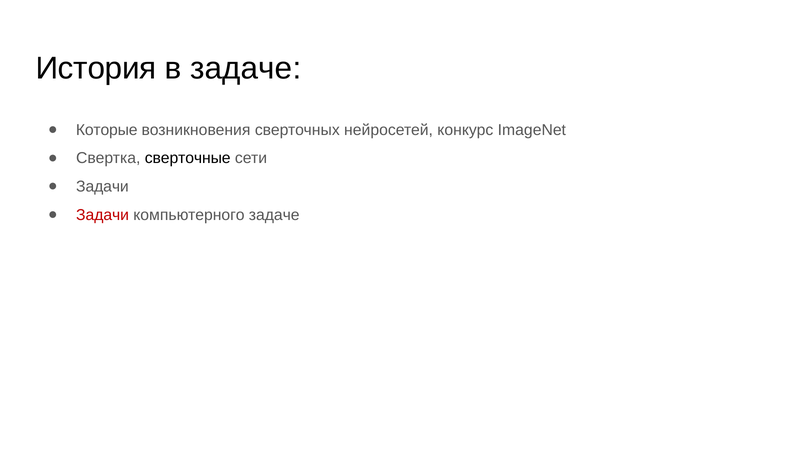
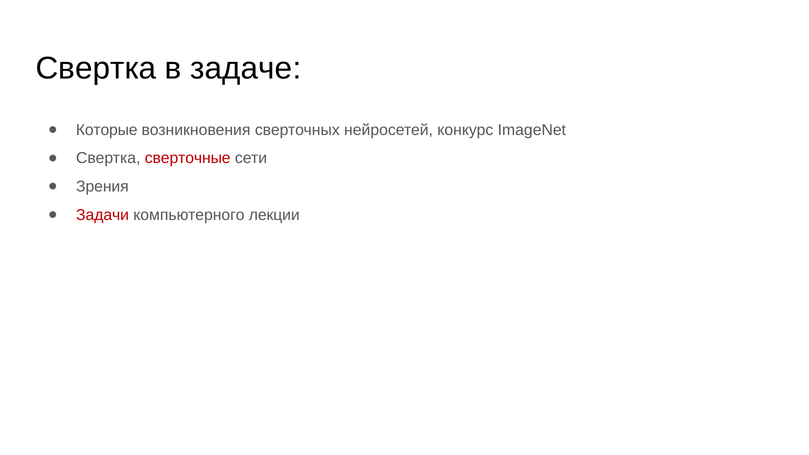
История: История -> Свертка (96, 69)
сверточные colour: black -> red (188, 158)
Задачи: Задачи -> Зрения (102, 187)
компьютерного задаче: задаче -> лекции (274, 215)
